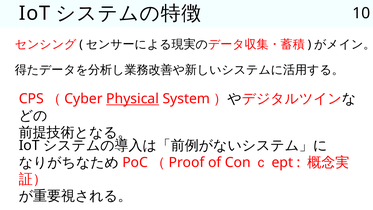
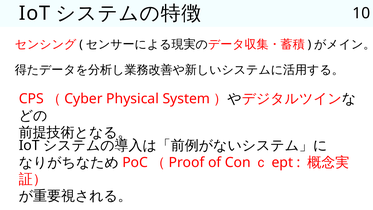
Physical underline: present -> none (133, 99)
